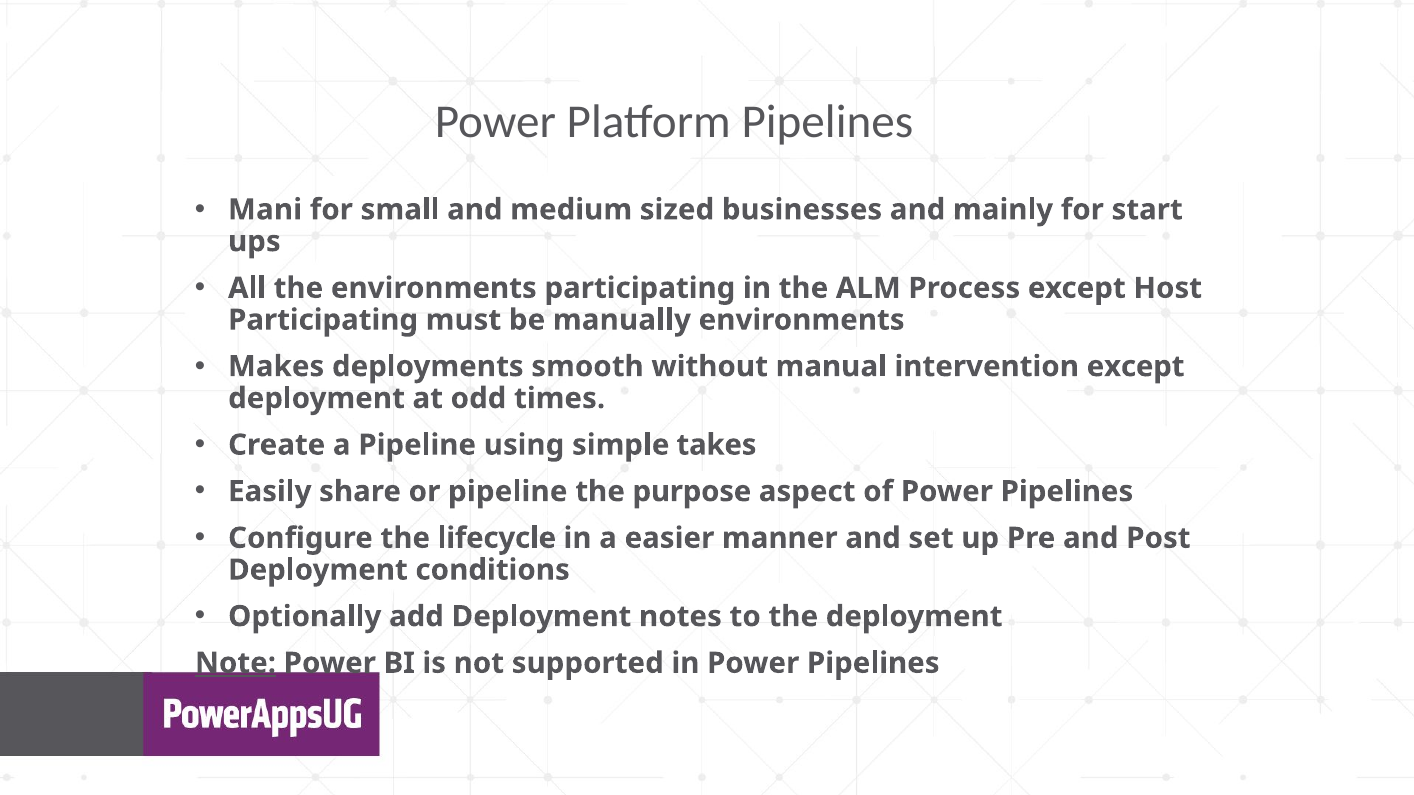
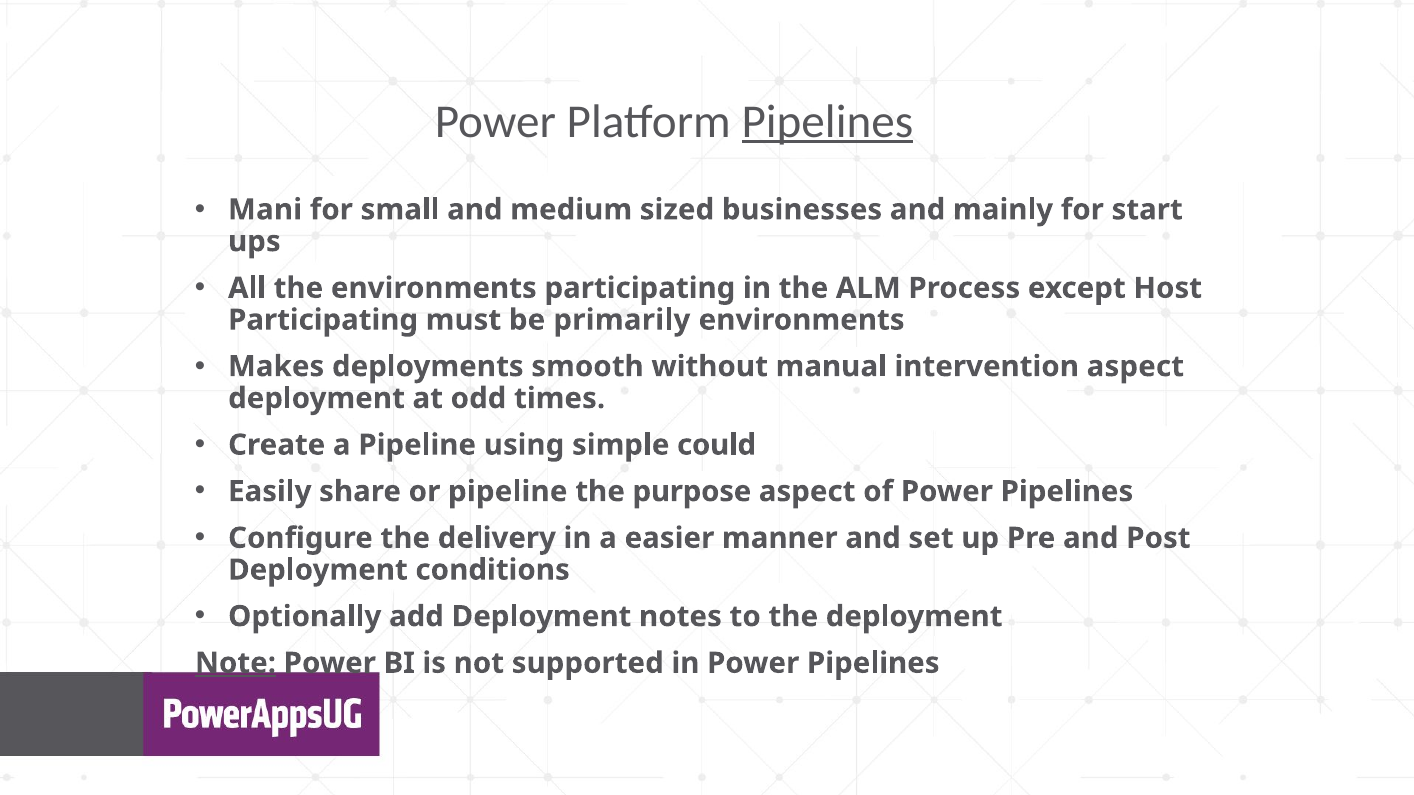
Pipelines underline: none -> present (827, 122)
manually: manually -> primarily (622, 320)
intervention except: except -> aspect (1135, 367)
takes: takes -> could (717, 445)
lifecycle: lifecycle -> delivery (497, 538)
